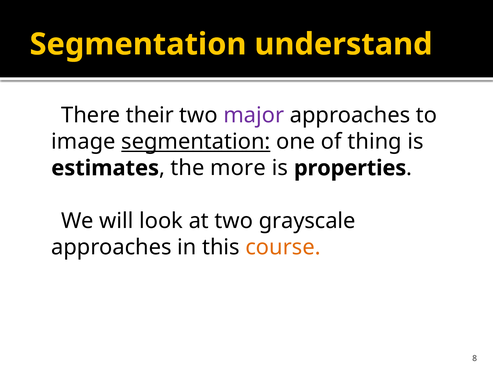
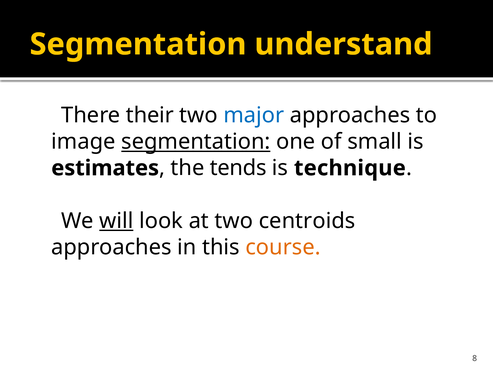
major colour: purple -> blue (254, 115)
thing: thing -> small (375, 142)
more: more -> tends (238, 168)
properties: properties -> technique (350, 168)
will underline: none -> present (116, 221)
grayscale: grayscale -> centroids (307, 221)
